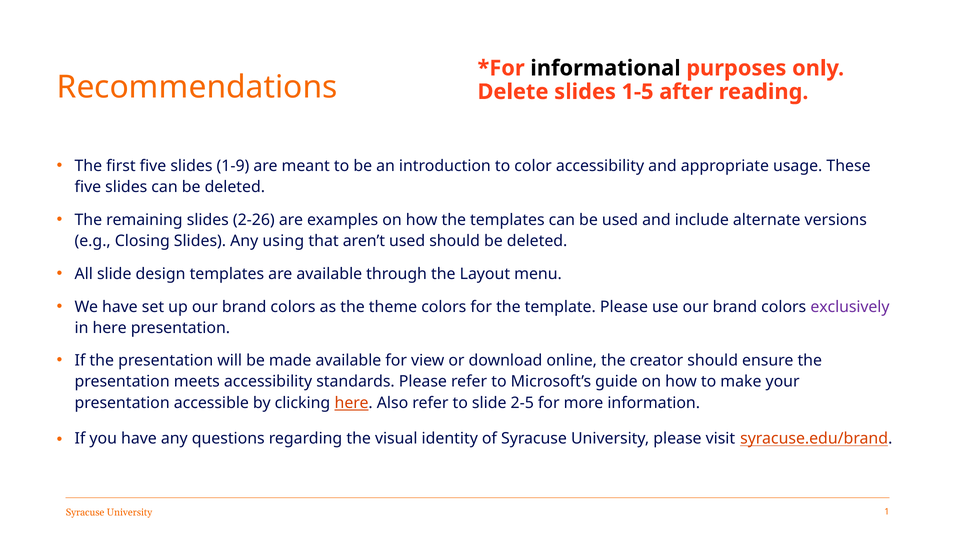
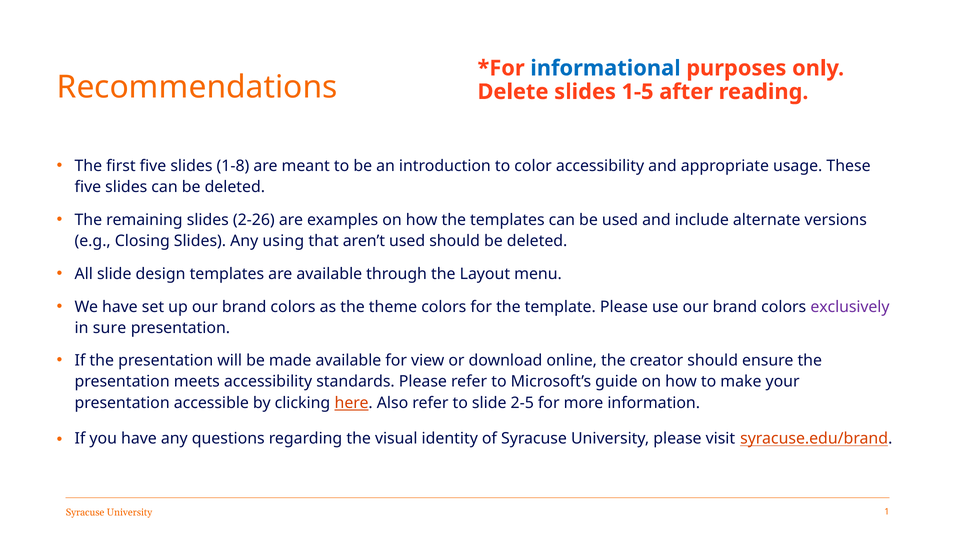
informational colour: black -> blue (605, 68)
1-9: 1-9 -> 1-8 (233, 166)
in here: here -> sure (110, 328)
